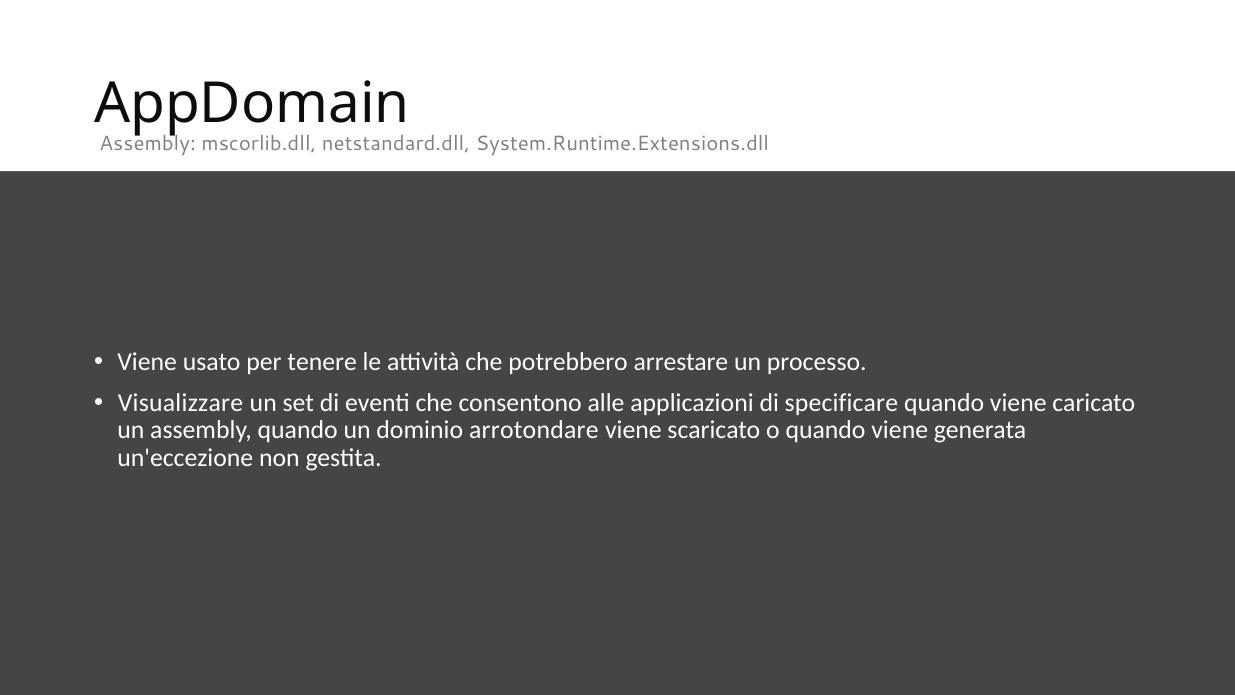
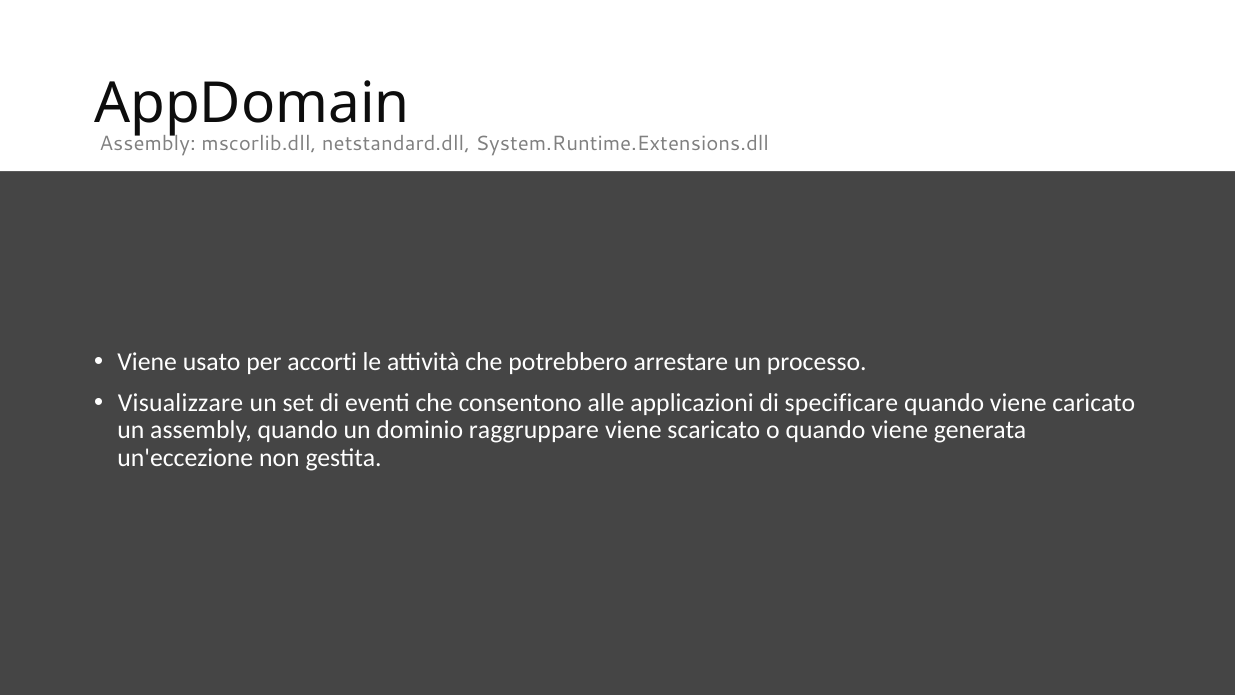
tenere: tenere -> accorti (322, 362)
arrotondare: arrotondare -> raggruppare (534, 430)
